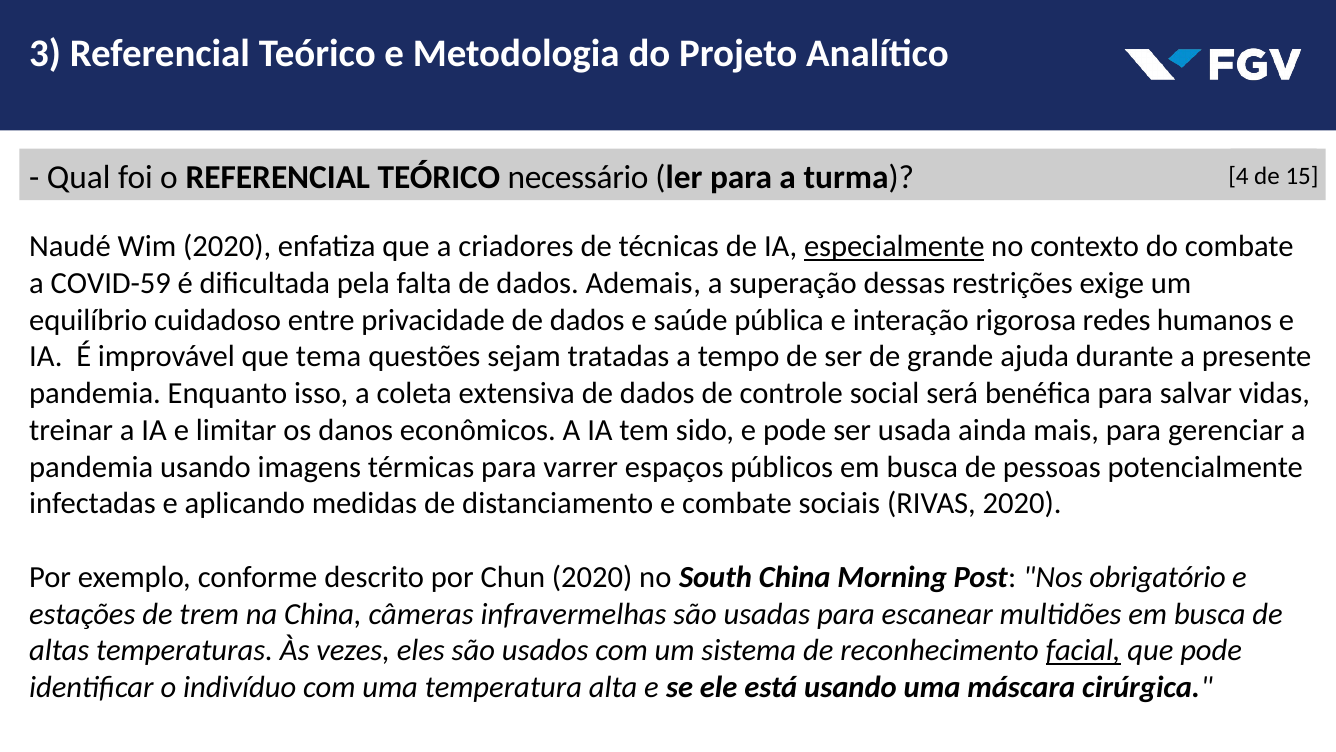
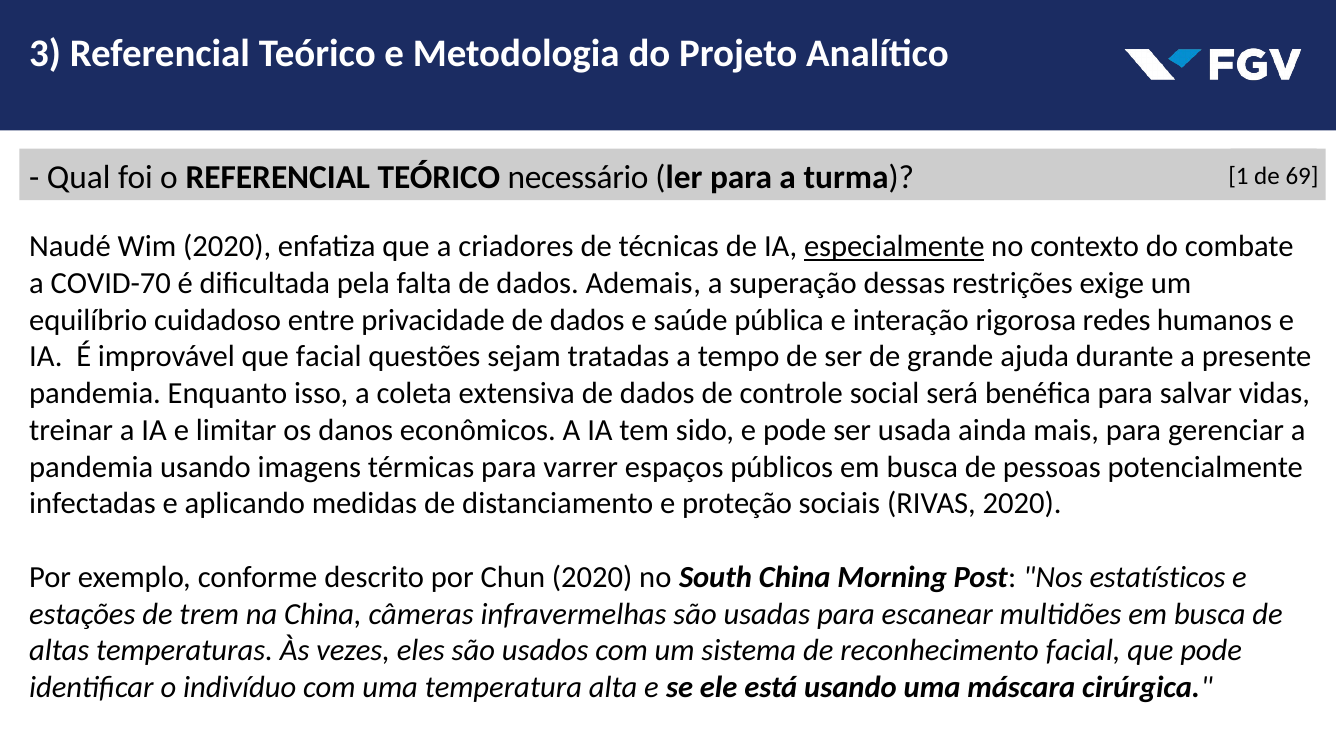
4: 4 -> 1 (1238, 176)
15: 15 -> 69 (1302, 176)
COVID-59: COVID-59 -> COVID-70 (111, 283)
que tema: tema -> facial (329, 357)
e combate: combate -> proteção (737, 503)
obrigatório: obrigatório -> estatísticos (1158, 577)
facial underline: present -> none (1083, 650)
